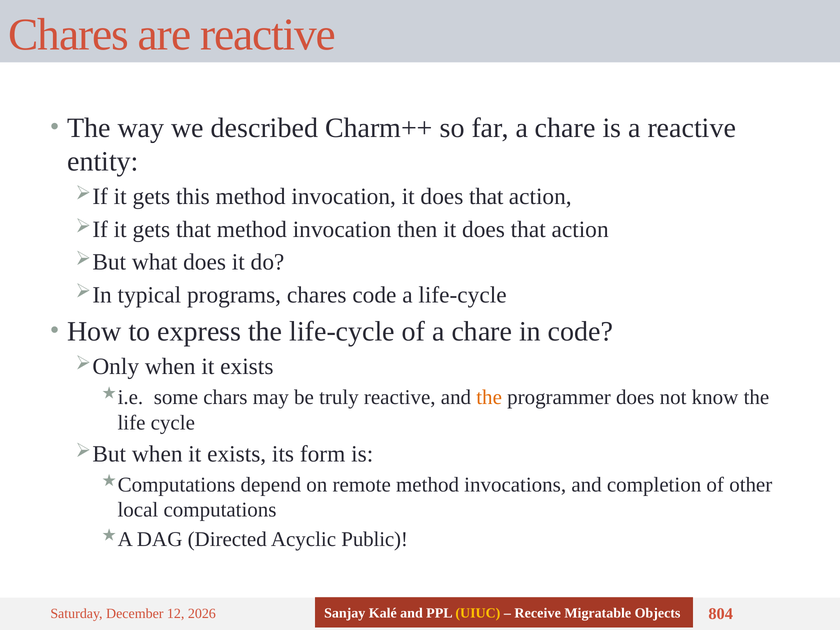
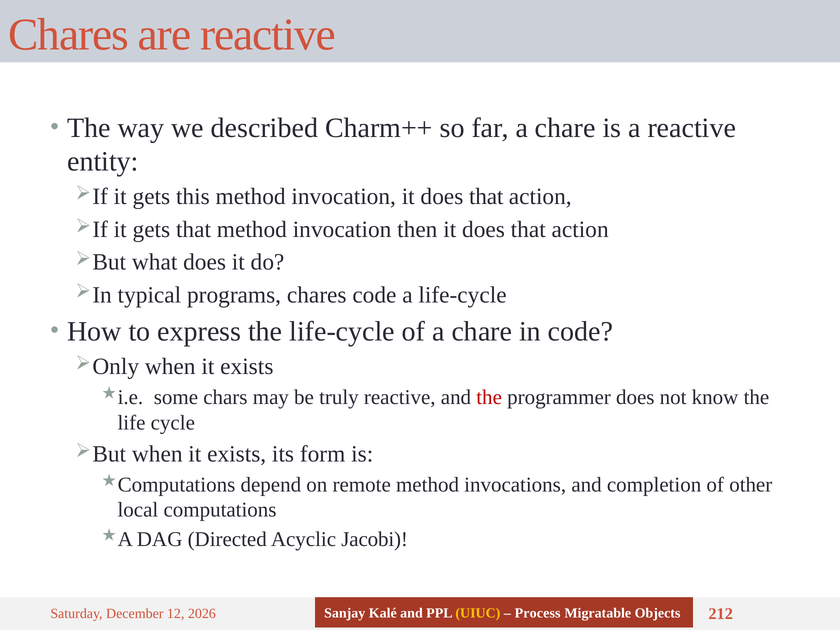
the colour: orange -> red (489, 397)
Public: Public -> Jacobi (375, 539)
Receive: Receive -> Process (538, 613)
804: 804 -> 212 (721, 614)
